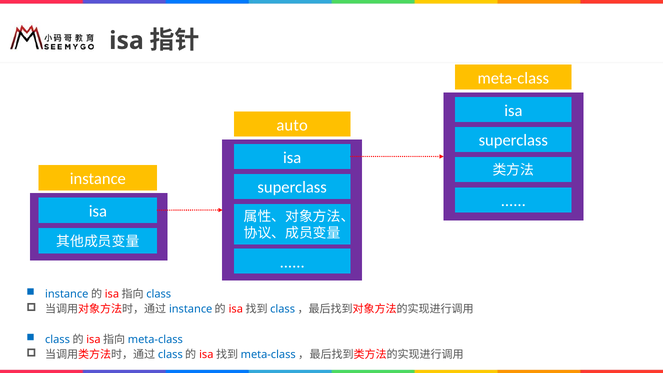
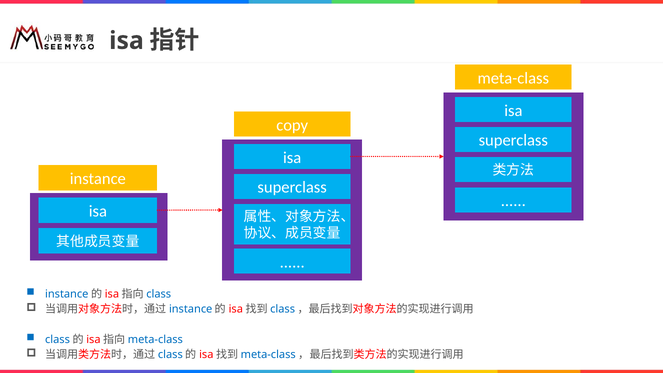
auto: auto -> copy (292, 125)
